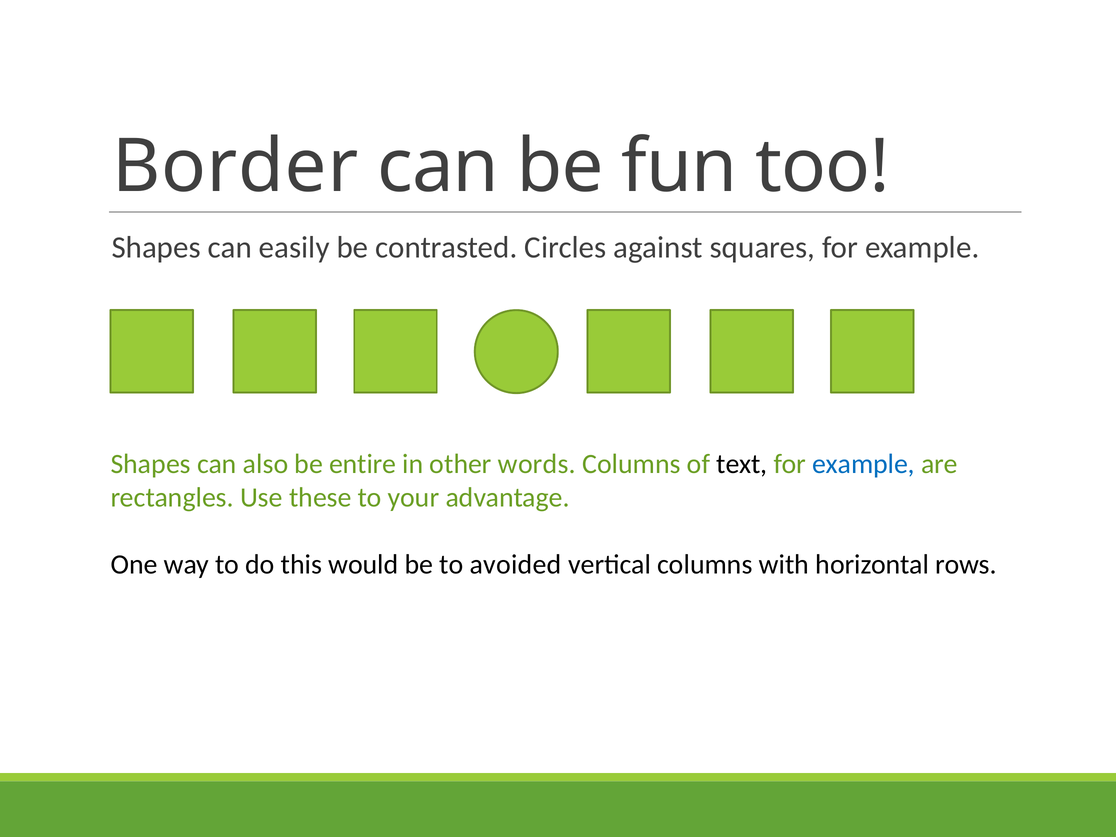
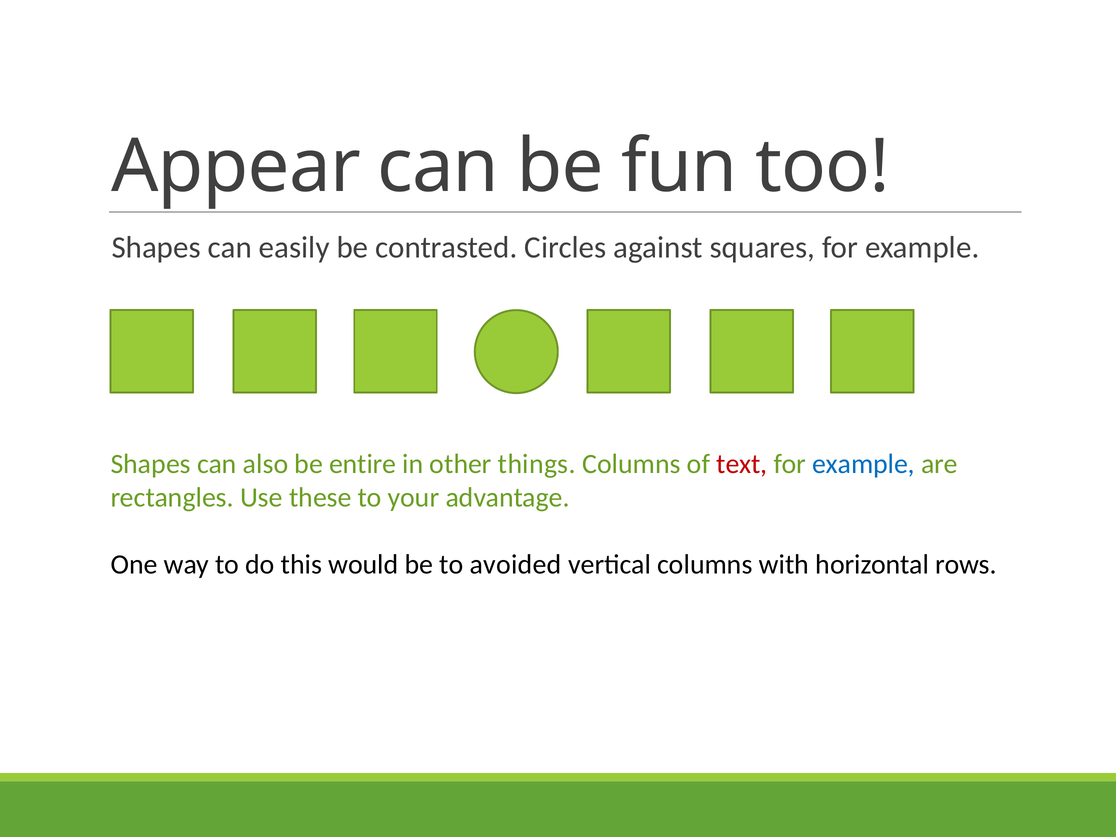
Border: Border -> Appear (236, 167)
words: words -> things (537, 464)
text colour: black -> red (742, 464)
